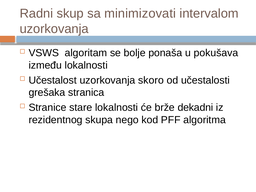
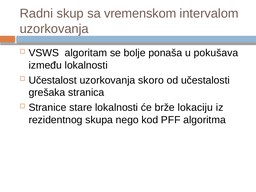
minimizovati: minimizovati -> vremenskom (140, 13)
dekadni: dekadni -> lokaciju (195, 107)
